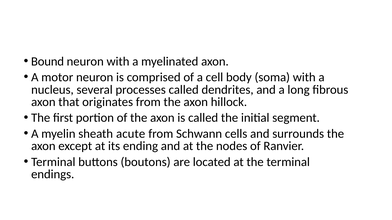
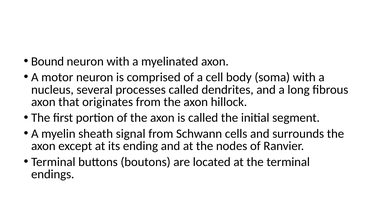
acute: acute -> signal (131, 134)
